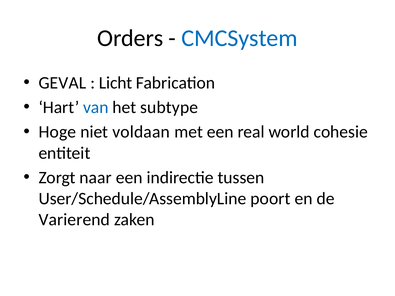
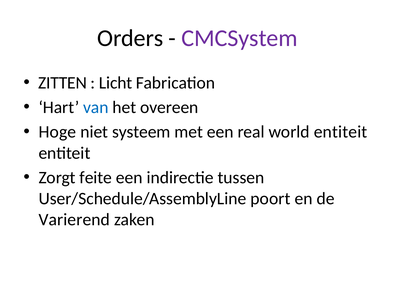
CMCSystem colour: blue -> purple (239, 38)
GEVAL: GEVAL -> ZITTEN (63, 83)
subtype: subtype -> overeen (169, 107)
voldaan: voldaan -> systeem (141, 132)
world cohesie: cohesie -> entiteit (341, 132)
naar: naar -> feite (96, 178)
